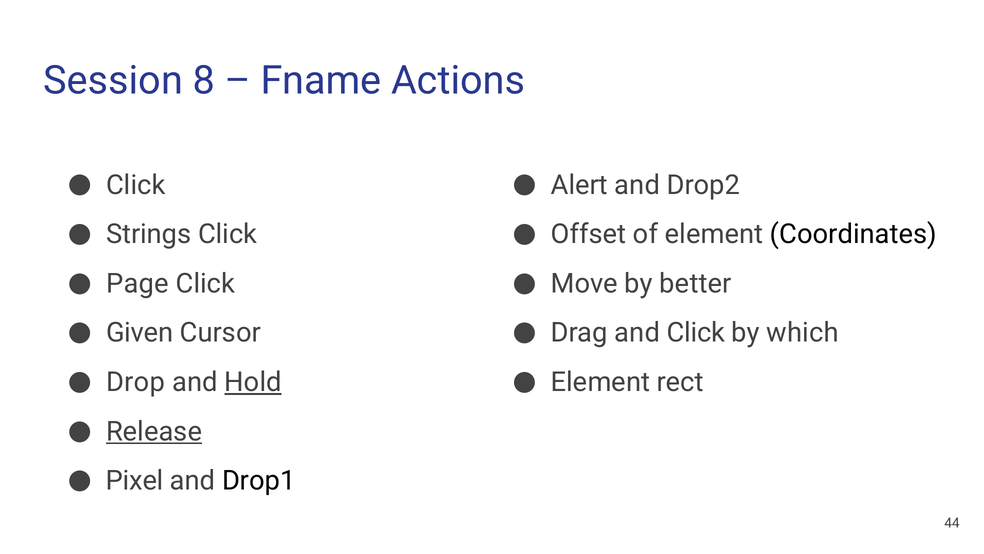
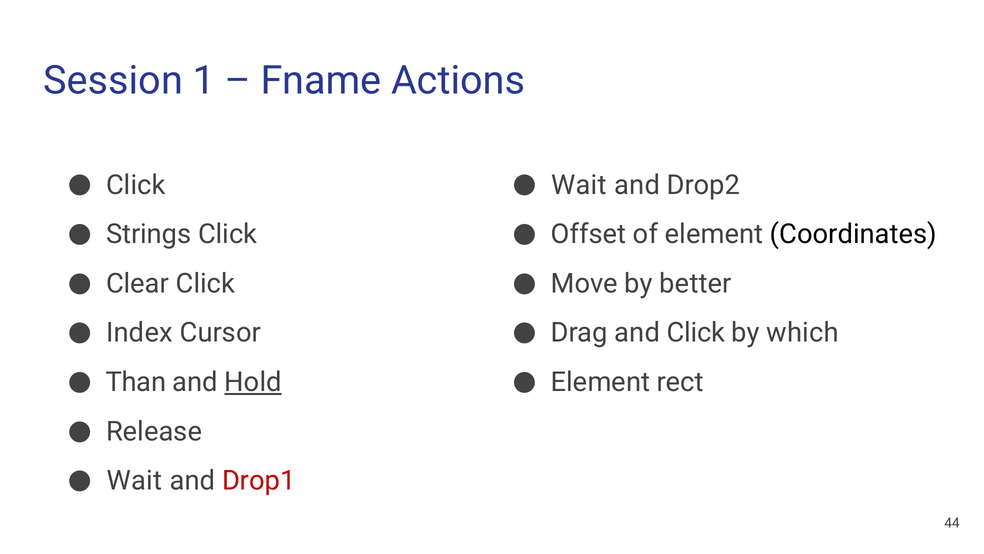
8: 8 -> 1 (204, 81)
Alert: Alert -> Wait (579, 185)
Page: Page -> Clear (138, 283)
Given: Given -> Index (139, 333)
Drop: Drop -> Than (136, 382)
Release underline: present -> none (154, 431)
Pixel: Pixel -> Wait (134, 480)
Drop1 colour: black -> red (259, 480)
